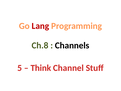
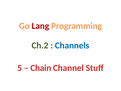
Ch.8: Ch.8 -> Ch.2 (40, 45)
Channels colour: black -> blue (72, 45)
Think: Think -> Chain (41, 68)
